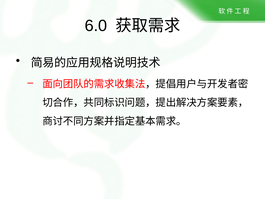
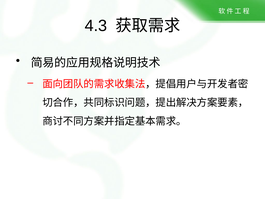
6.0: 6.0 -> 4.3 (96, 26)
